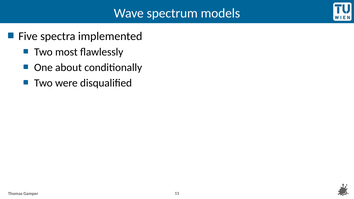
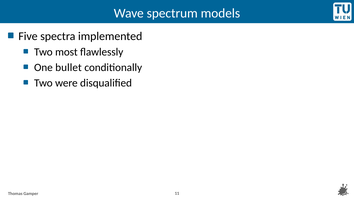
about: about -> bullet (69, 68)
